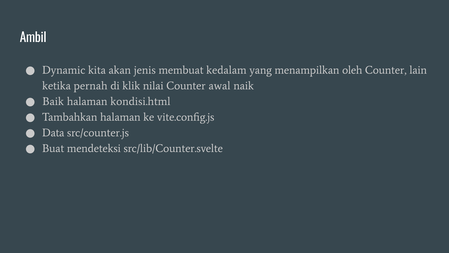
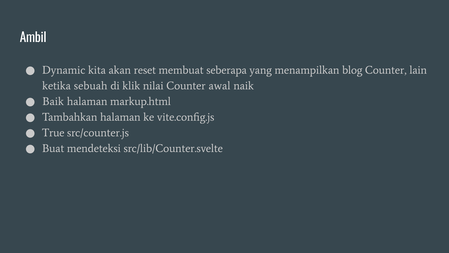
jenis: jenis -> reset (145, 70)
kedalam: kedalam -> seberapa (227, 70)
oleh: oleh -> blog (352, 70)
pernah: pernah -> sebuah (91, 86)
kondisi.html: kondisi.html -> markup.html (141, 101)
Data: Data -> True (53, 133)
